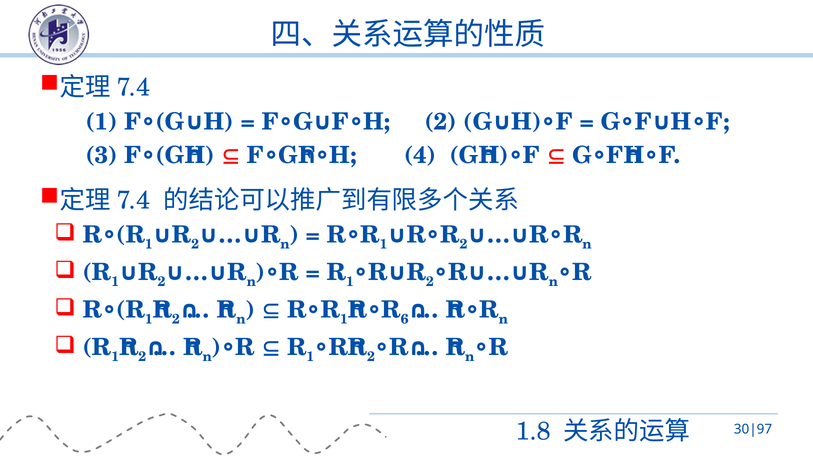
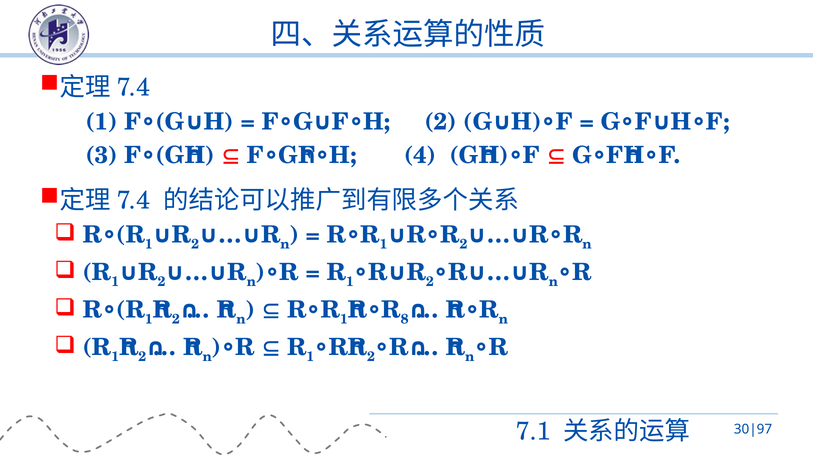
6: 6 -> 8 (405, 319)
1.8: 1.8 -> 7.1 (533, 431)
